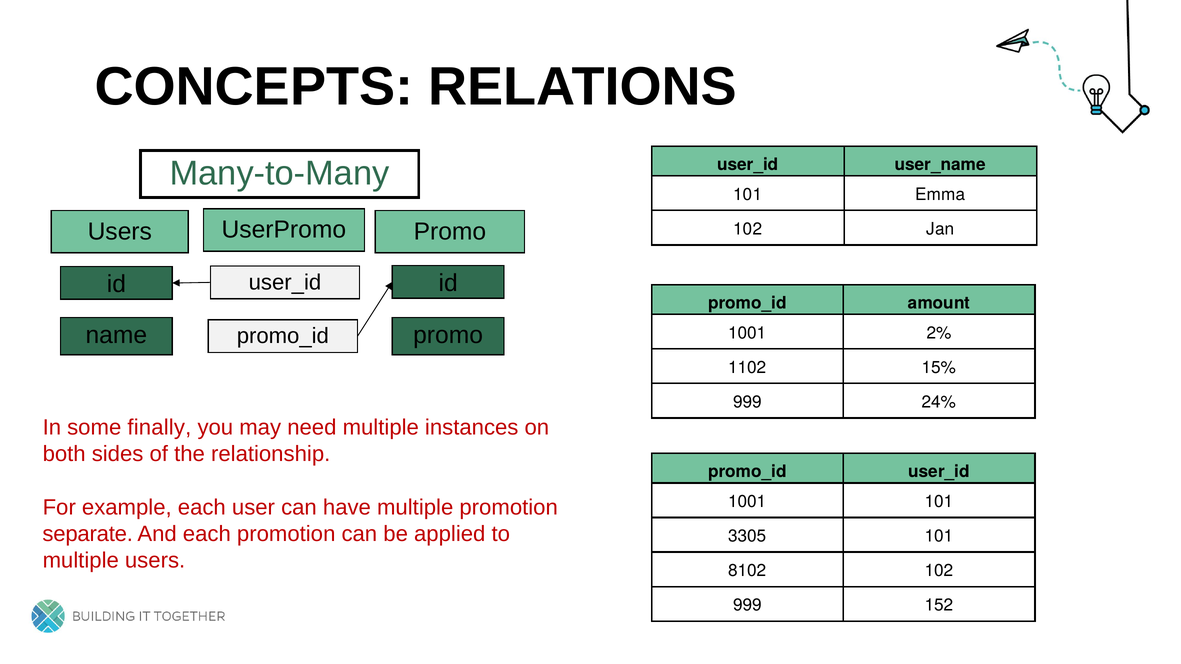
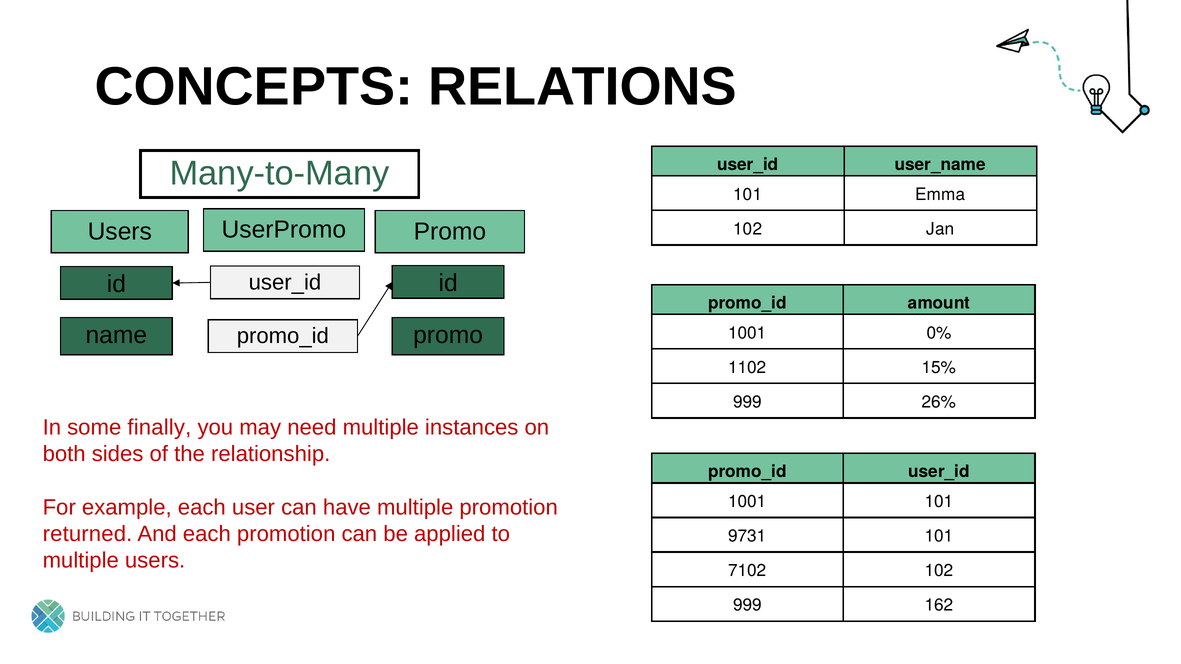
2%: 2% -> 0% (939, 333)
24%: 24% -> 26% (939, 402)
separate: separate -> returned (88, 534)
3305: 3305 -> 9731 (747, 536)
8102: 8102 -> 7102 (747, 571)
152: 152 -> 162 (939, 605)
